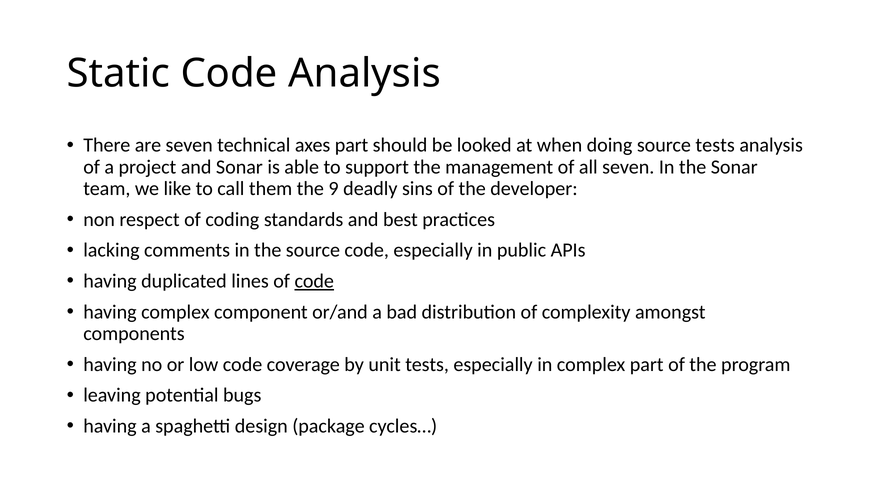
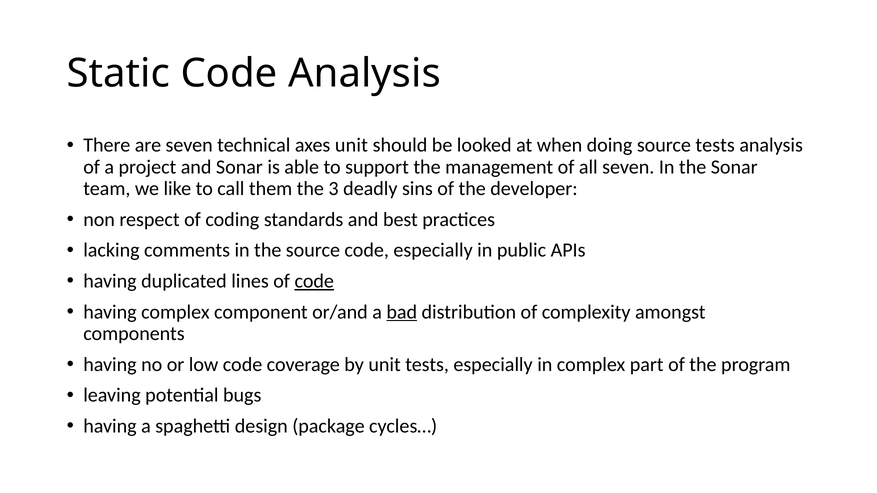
axes part: part -> unit (351, 145)
9: 9 -> 3 (334, 189)
bad underline: none -> present (402, 312)
